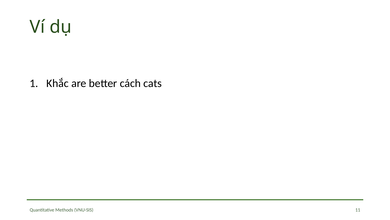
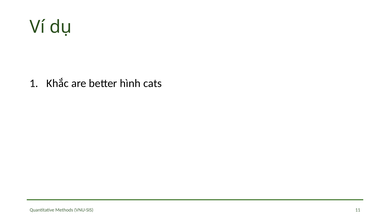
cách: cách -> hình (130, 83)
